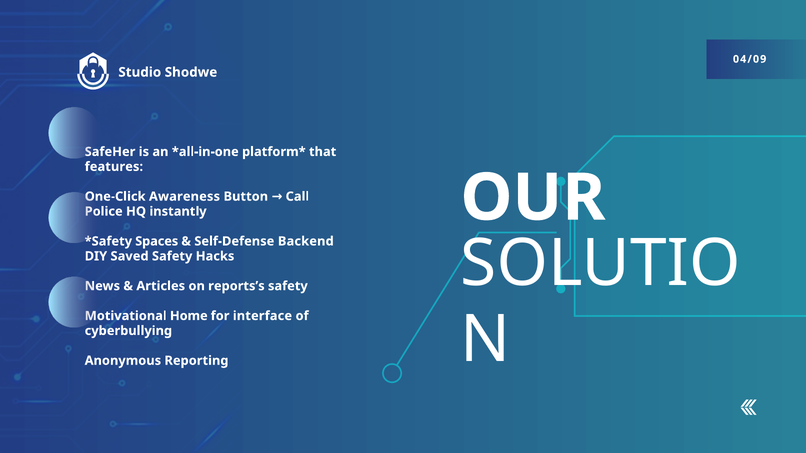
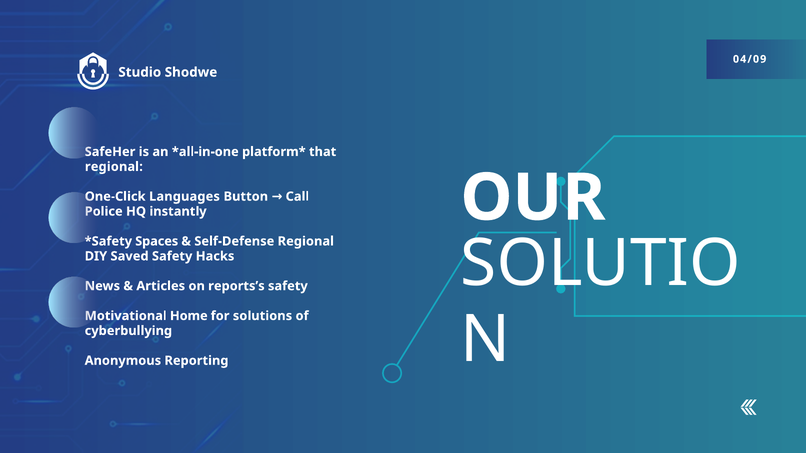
features: features -> regional (114, 167)
Awareness: Awareness -> Languages (184, 197)
Self-Defense Backend: Backend -> Regional (306, 241)
interface: interface -> solutions (262, 316)
